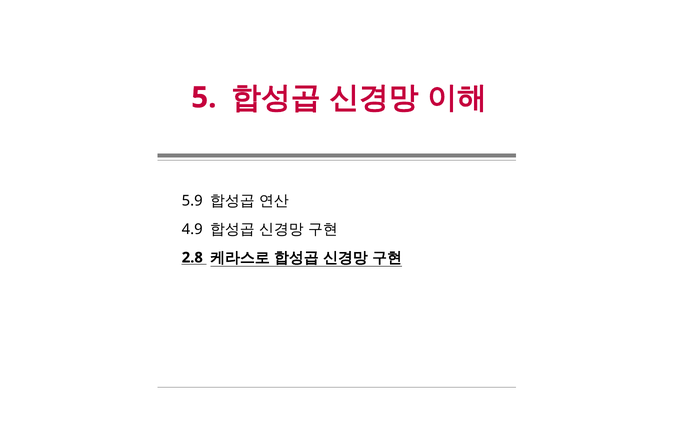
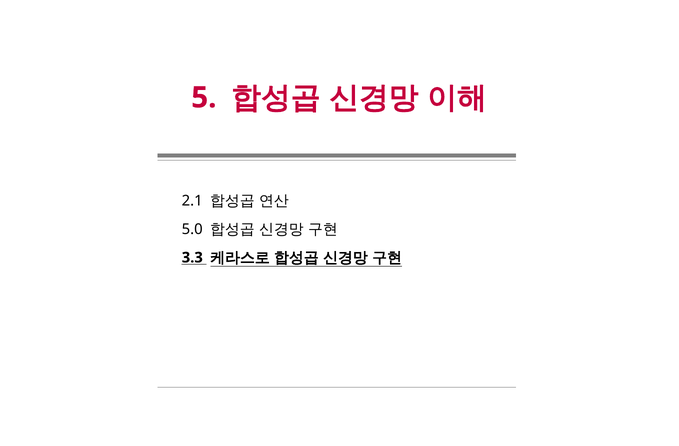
5.9: 5.9 -> 2.1 (192, 201)
4.9: 4.9 -> 5.0 (192, 229)
2.8: 2.8 -> 3.3 (192, 258)
